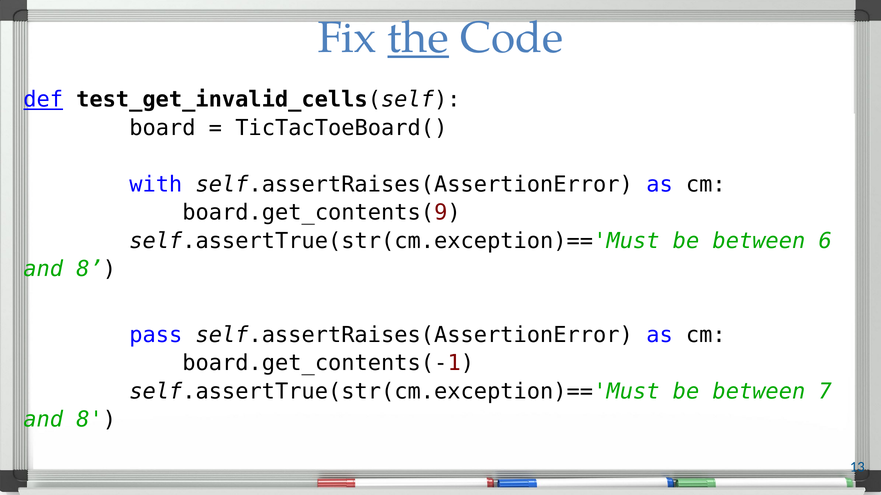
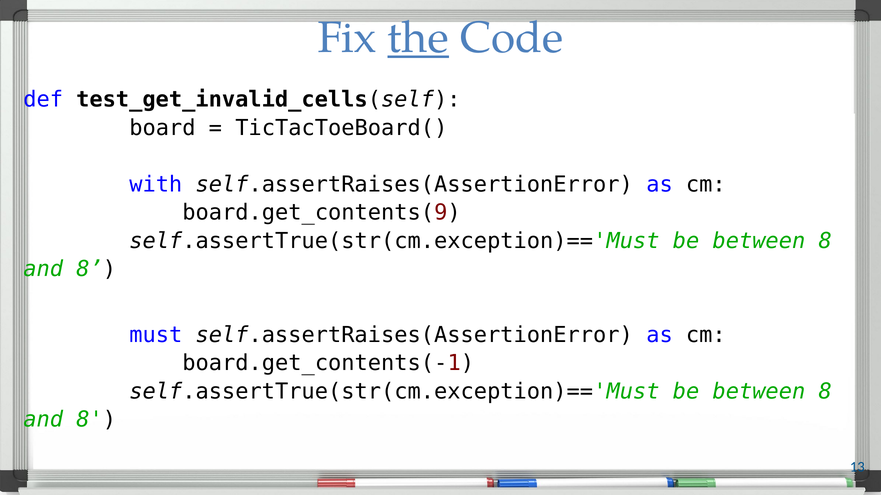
def underline: present -> none (43, 100)
6: 6 -> 8 (825, 241)
pass: pass -> must (156, 335)
7: 7 -> 8 (825, 392)
